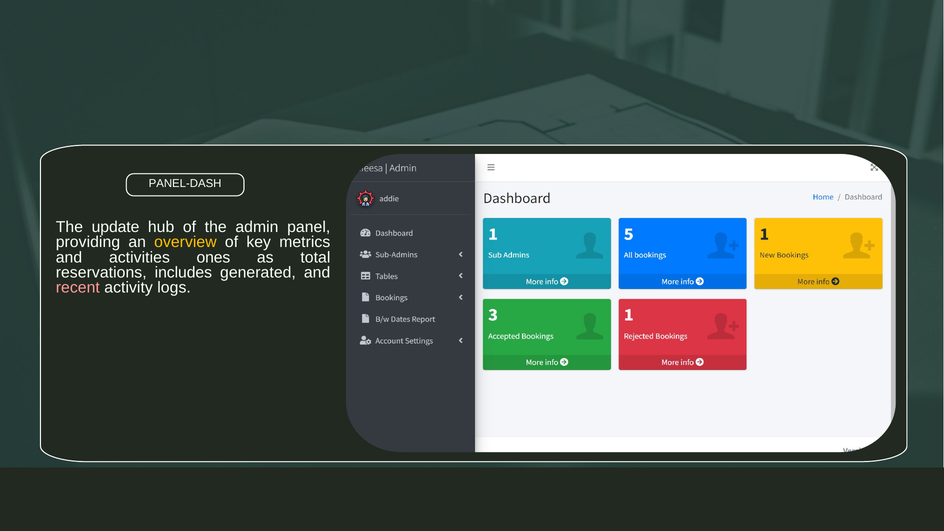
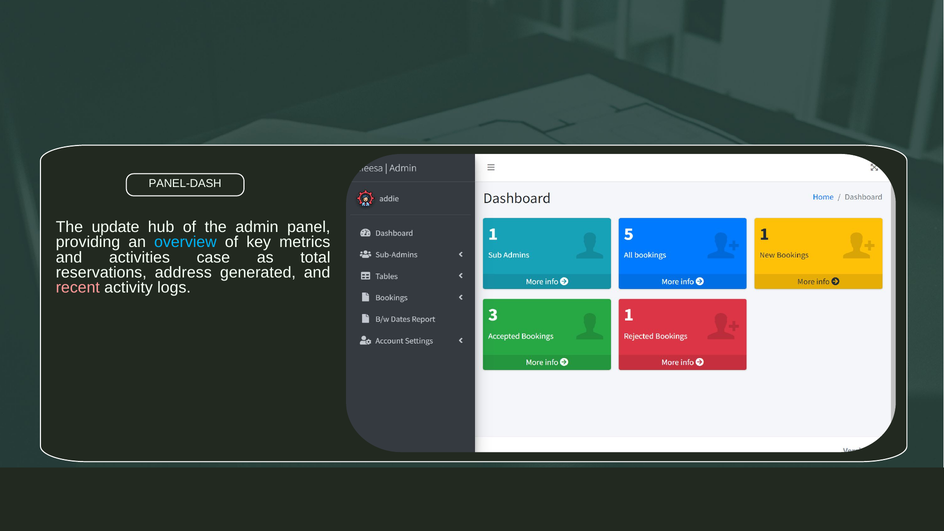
overview colour: yellow -> light blue (185, 242)
ones: ones -> case (213, 257)
includes: includes -> address (183, 273)
